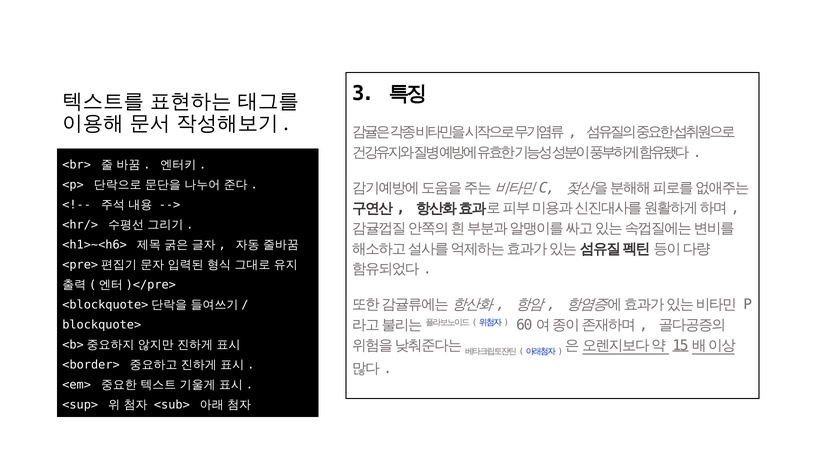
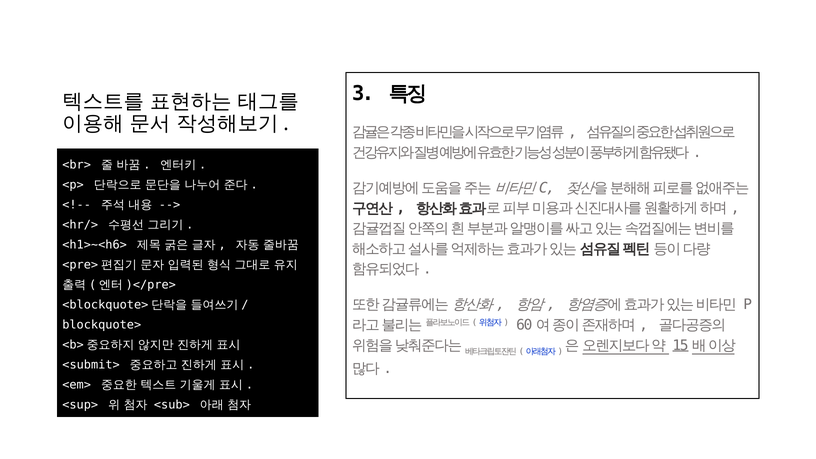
<border>: <border> -> <submit> (91, 365)
